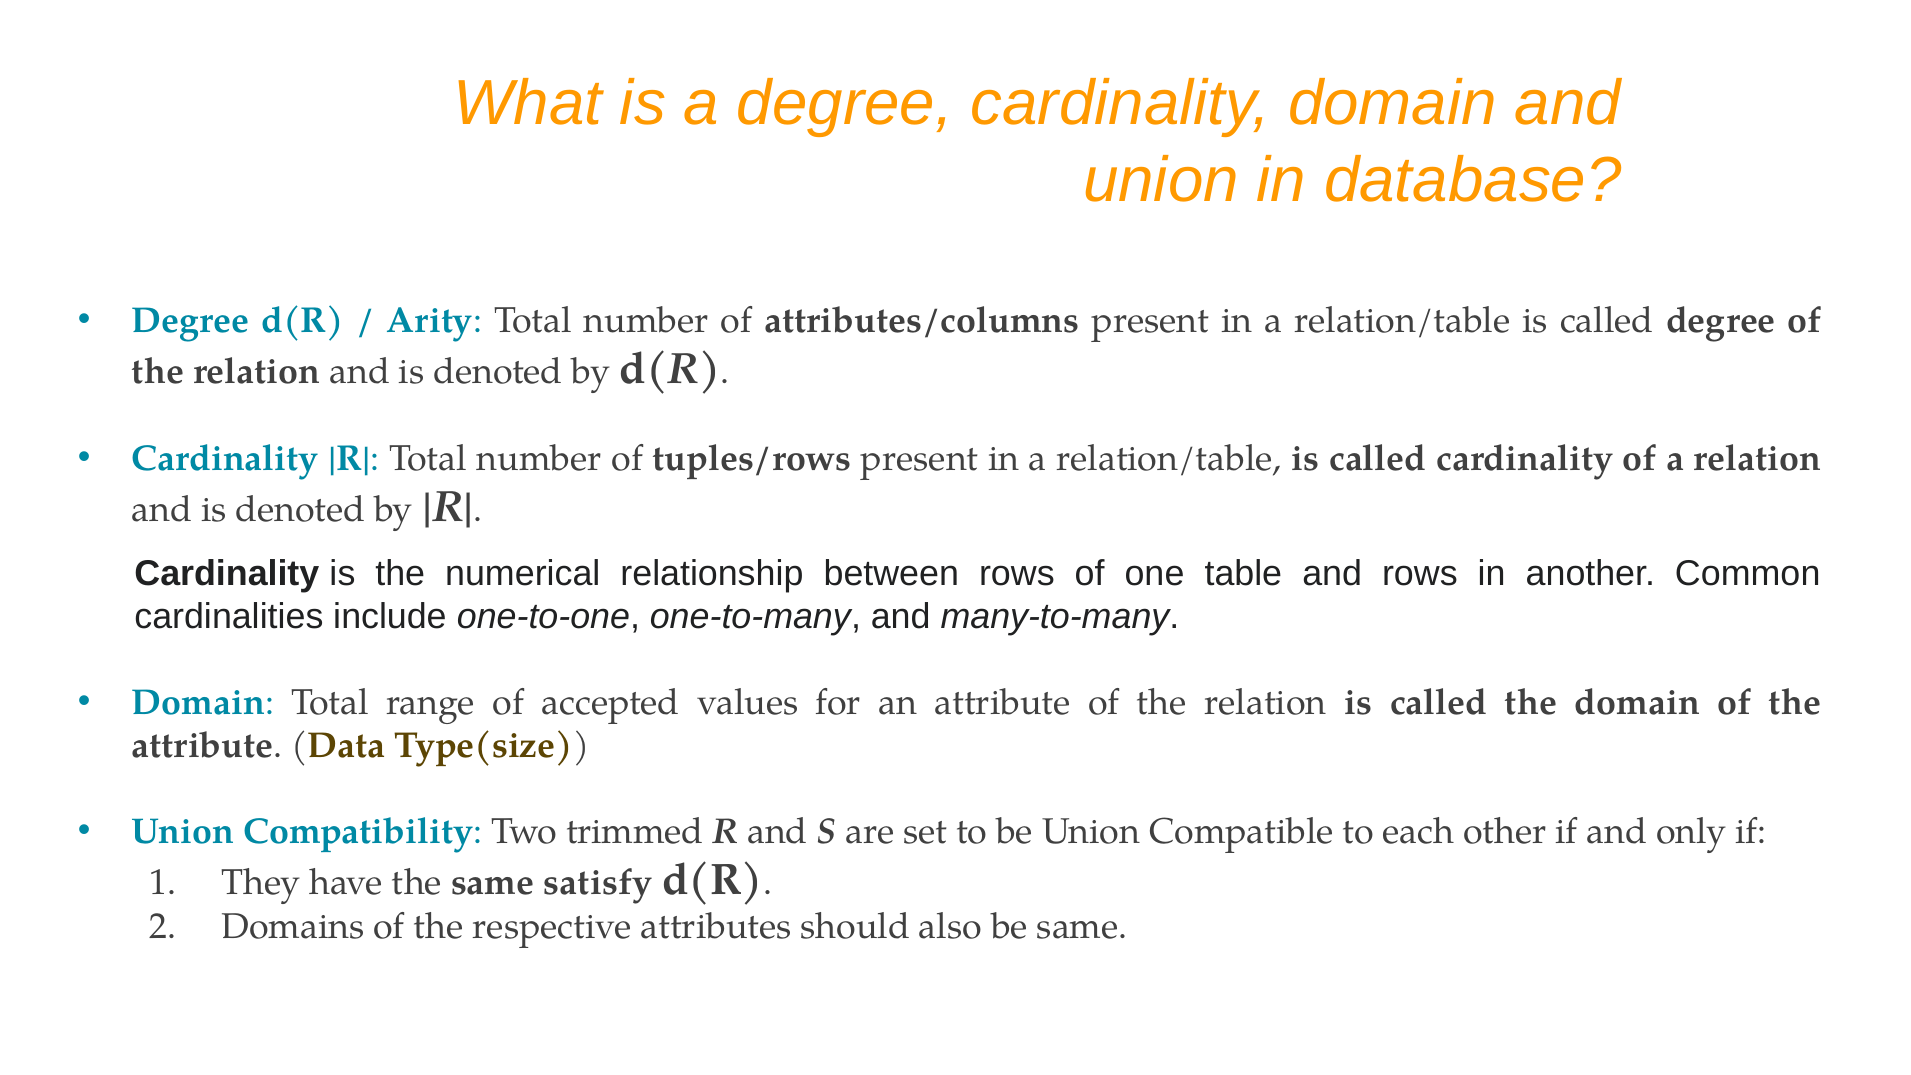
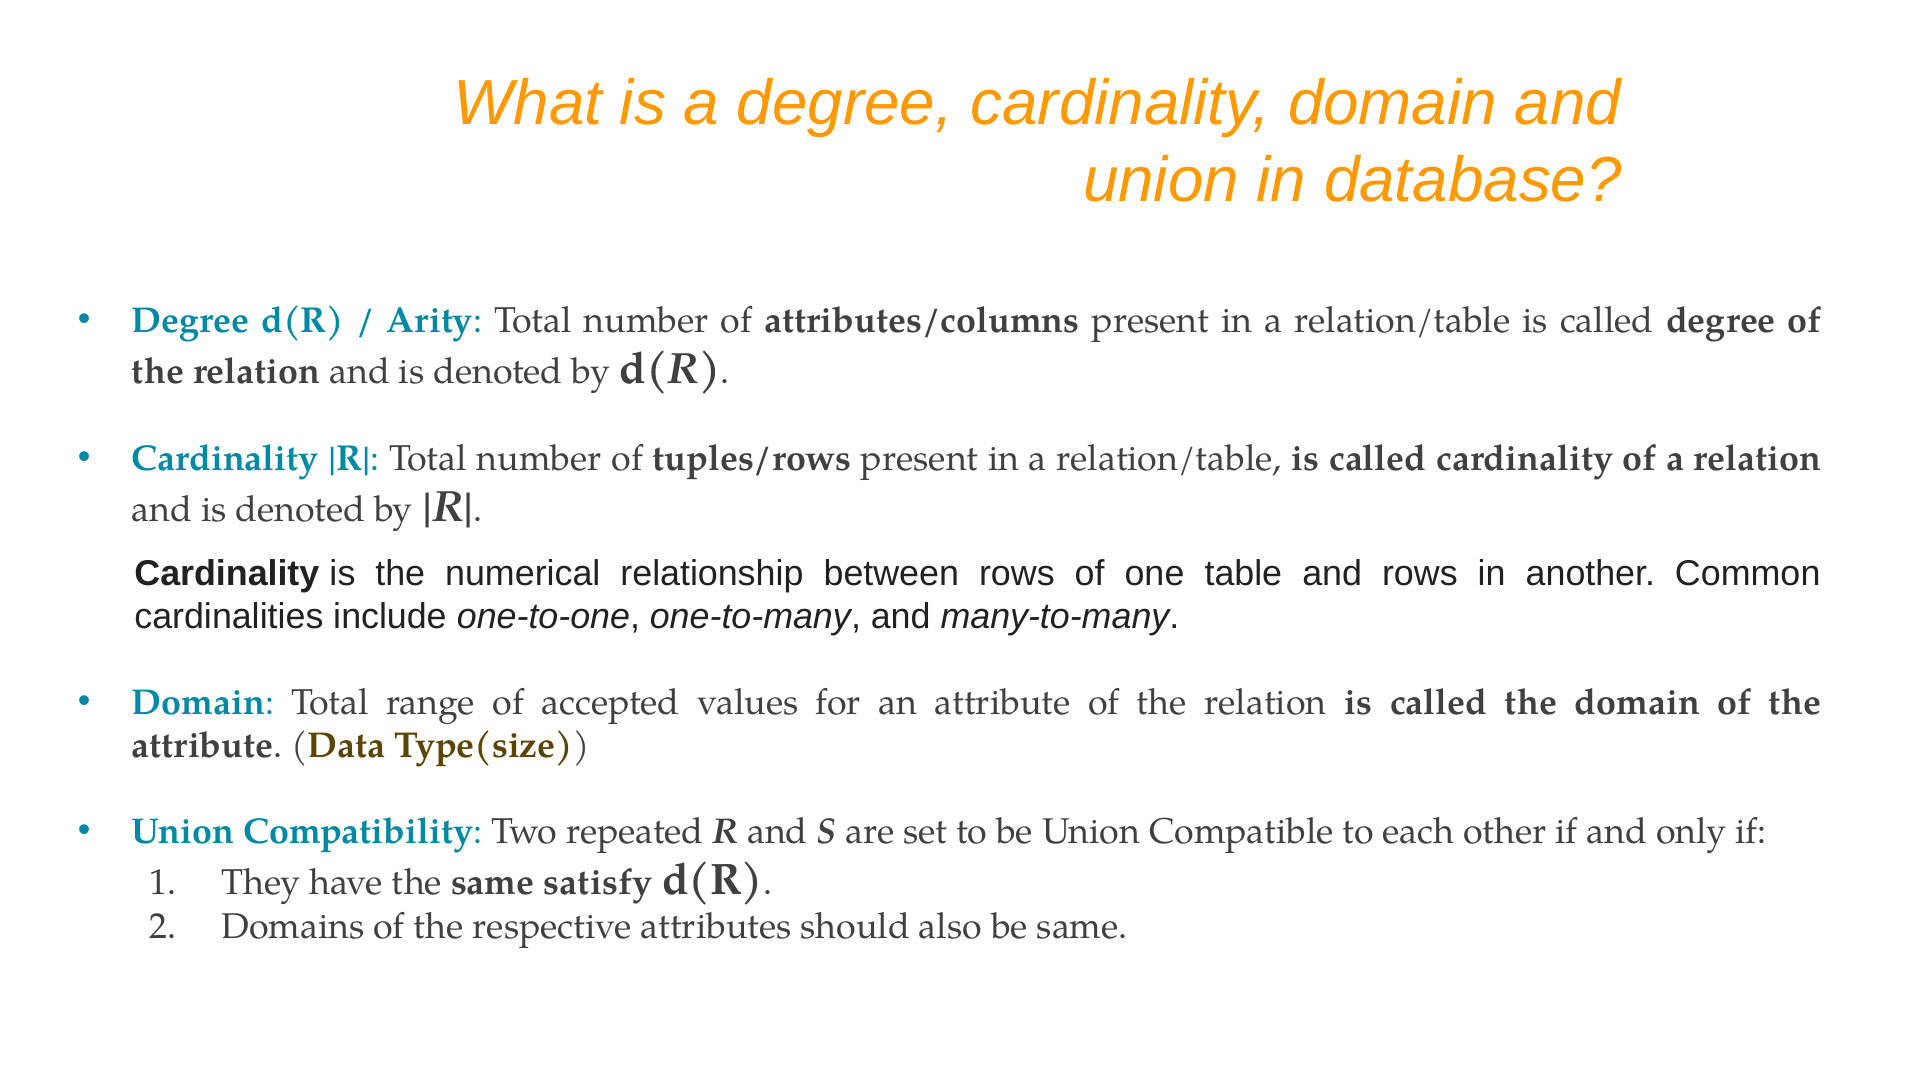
trimmed: trimmed -> repeated (635, 831)
